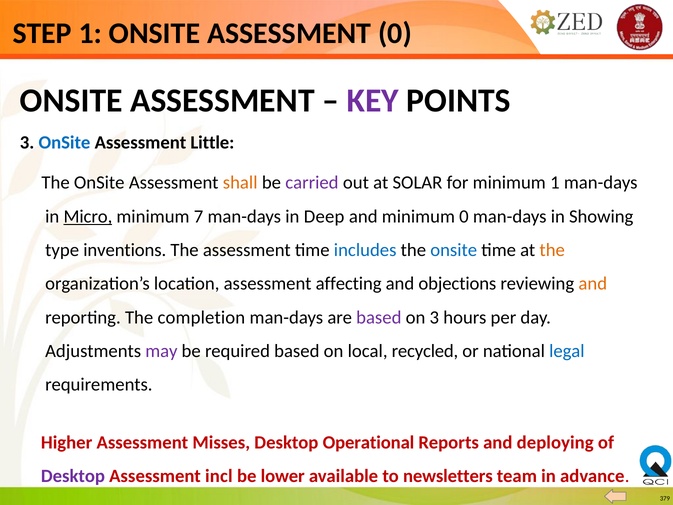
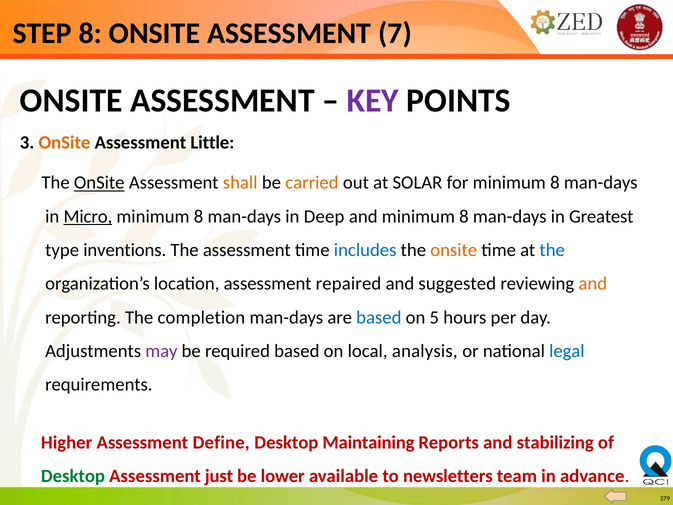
STEP 1: 1 -> 8 (90, 33)
ASSESSMENT 0: 0 -> 7 (395, 33)
OnSite colour: blue -> orange (64, 142)
OnSite underline: none -> present (99, 183)
carried colour: purple -> orange (312, 183)
for minimum 1: 1 -> 8 (555, 183)
7: 7 -> 8 (199, 216)
and minimum 0: 0 -> 8 (464, 216)
Showing: Showing -> Greatest (601, 216)
onsite colour: blue -> orange (454, 250)
the colour: orange -> blue (552, 250)
affecting: affecting -> repaired (348, 284)
objections: objections -> suggested (457, 284)
based colour: purple -> blue (379, 317)
on 3: 3 -> 5 (434, 317)
recycled: recycled -> analysis (425, 351)
Misses: Misses -> Define (221, 442)
Operational: Operational -> Maintaining (369, 442)
deploying: deploying -> stabilizing (555, 442)
Desktop colour: purple -> green (73, 476)
incl: incl -> just (219, 476)
